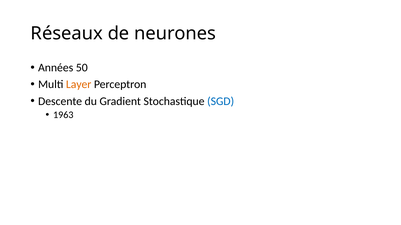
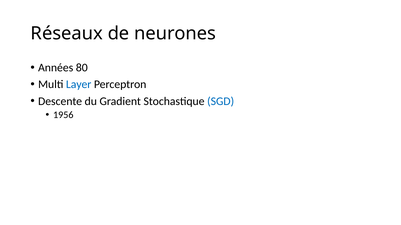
50: 50 -> 80 (82, 68)
Layer colour: orange -> blue (79, 85)
1963: 1963 -> 1956 (63, 115)
